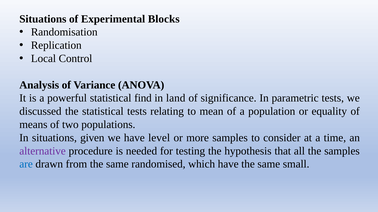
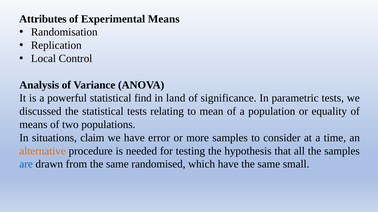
Situations: Situations -> Attributes (43, 19)
Experimental Blocks: Blocks -> Means (164, 19)
given: given -> claim (92, 138)
level: level -> error (159, 138)
alternative colour: purple -> orange (43, 151)
